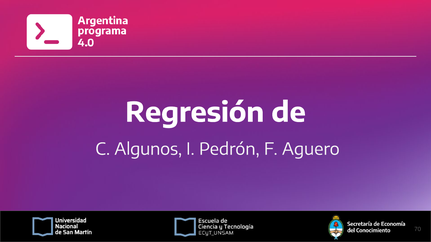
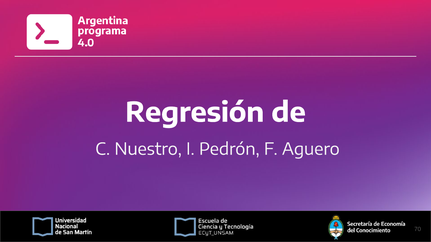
Algunos: Algunos -> Nuestro (148, 150)
